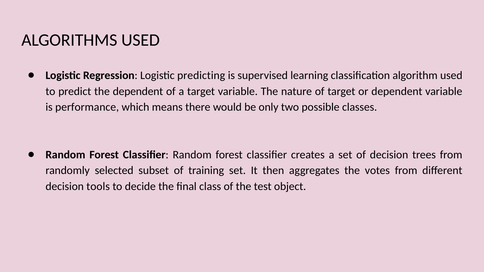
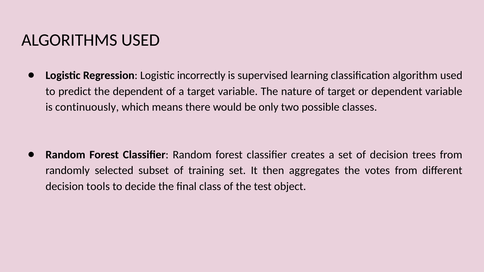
predicting: predicting -> incorrectly (201, 76)
performance: performance -> continuously (87, 107)
